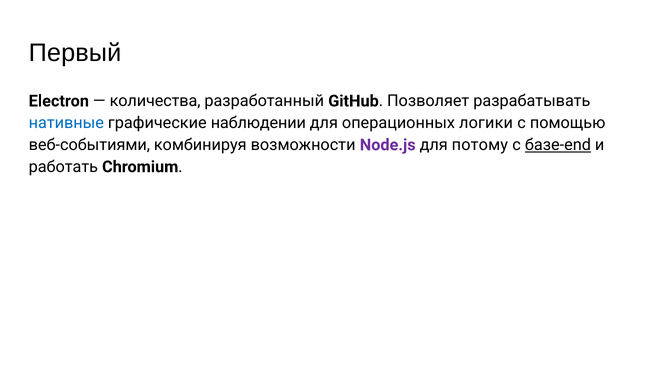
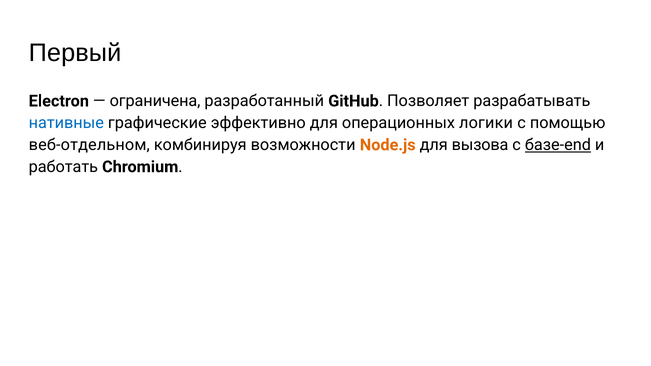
количества: количества -> ограничена (155, 101)
наблюдении: наблюдении -> эффективно (258, 123)
веб-событиями: веб-событиями -> веб-отдельном (89, 145)
Node.js colour: purple -> orange (388, 145)
потому: потому -> вызова (480, 145)
